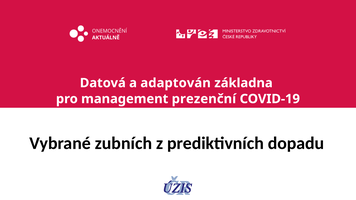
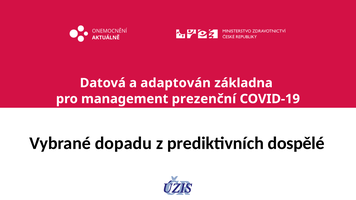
zubních: zubních -> dopadu (123, 143)
dopadu: dopadu -> dospělé (296, 143)
